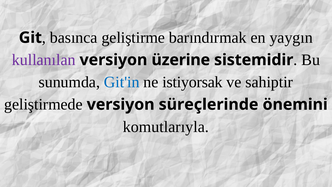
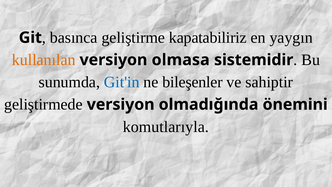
barındırmak: barındırmak -> kapatabiliriz (208, 38)
kullanılan colour: purple -> orange (44, 60)
üzerine: üzerine -> olmasa (181, 60)
istiyorsak: istiyorsak -> bileşenler (193, 82)
süreçlerinde: süreçlerinde -> olmadığında (209, 104)
